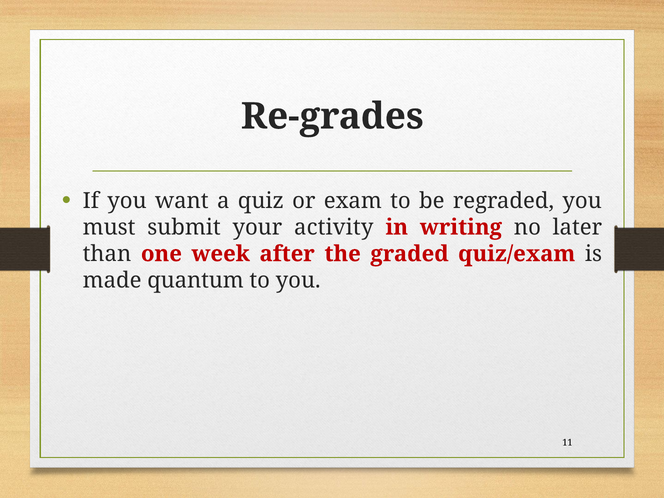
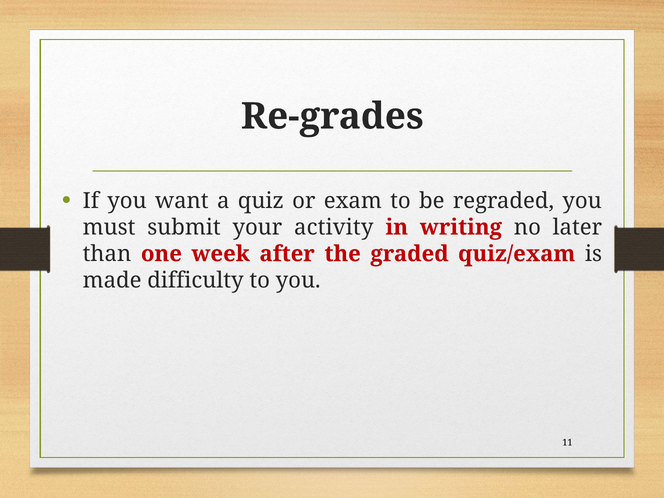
quantum: quantum -> difficulty (195, 280)
